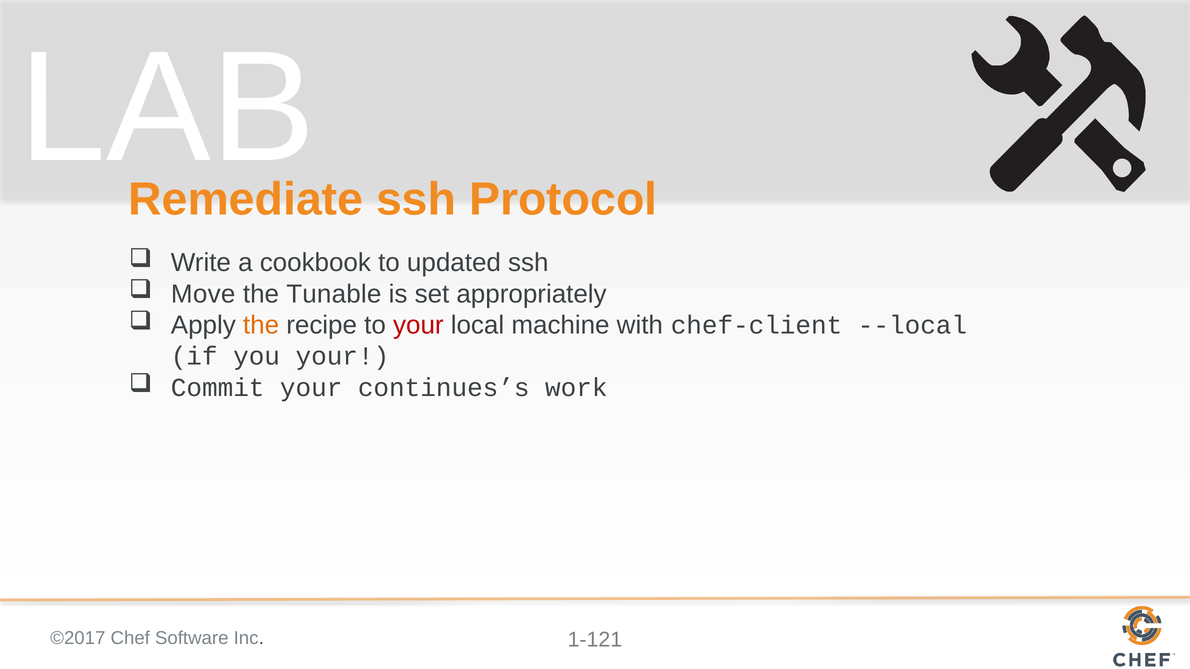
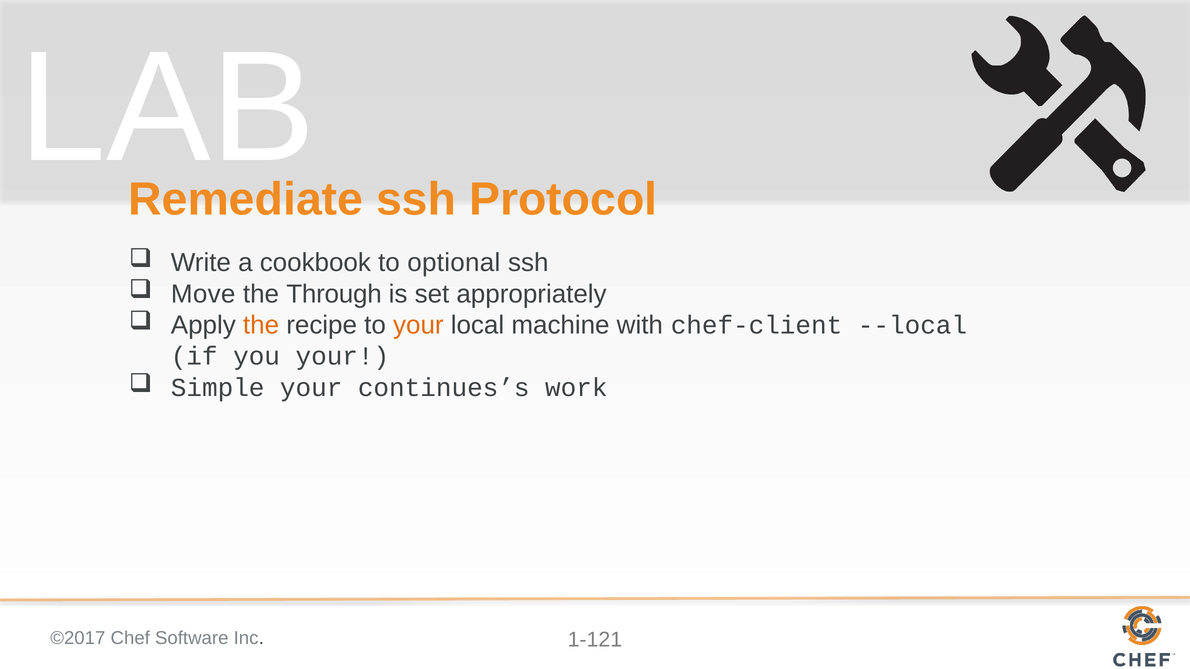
updated: updated -> optional (454, 263)
Tunable: Tunable -> Through (334, 294)
your colour: red -> orange (418, 325)
Commit: Commit -> Simple (218, 388)
